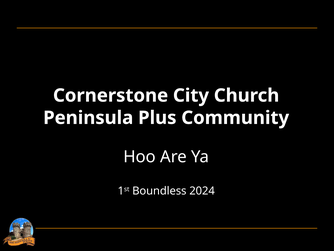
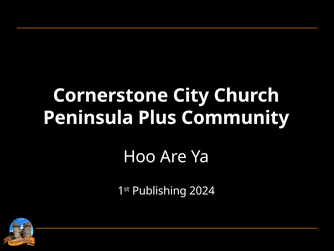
Boundless: Boundless -> Publishing (159, 191)
